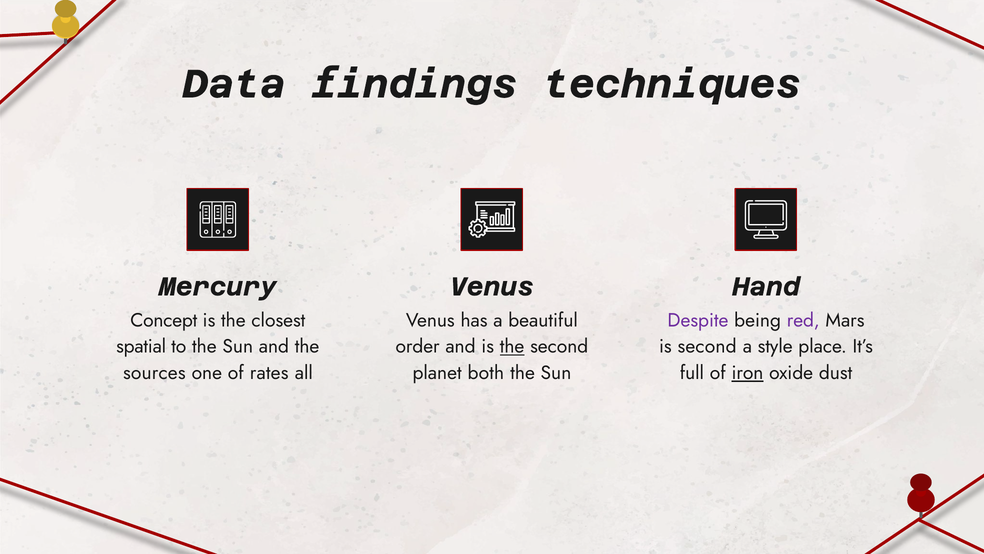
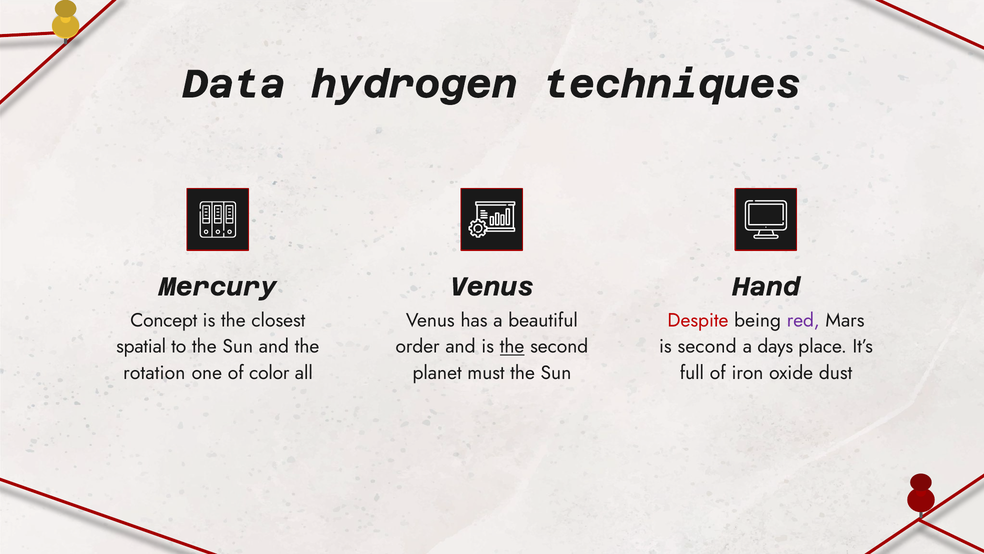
findings: findings -> hydrogen (414, 84)
Despite colour: purple -> red (698, 320)
style: style -> days (775, 346)
sources: sources -> rotation (154, 373)
rates: rates -> color (269, 373)
both: both -> must (486, 373)
iron underline: present -> none (747, 373)
